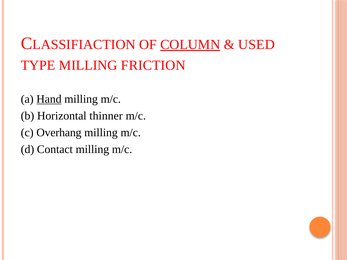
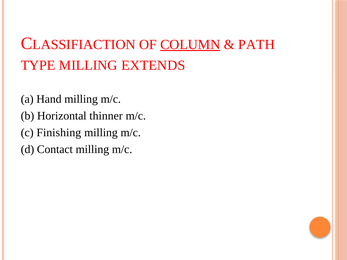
USED: USED -> PATH (257, 45)
FRICTION: FRICTION -> EXTENDS (153, 65)
Hand underline: present -> none (49, 99)
Overhang: Overhang -> Finishing (59, 133)
